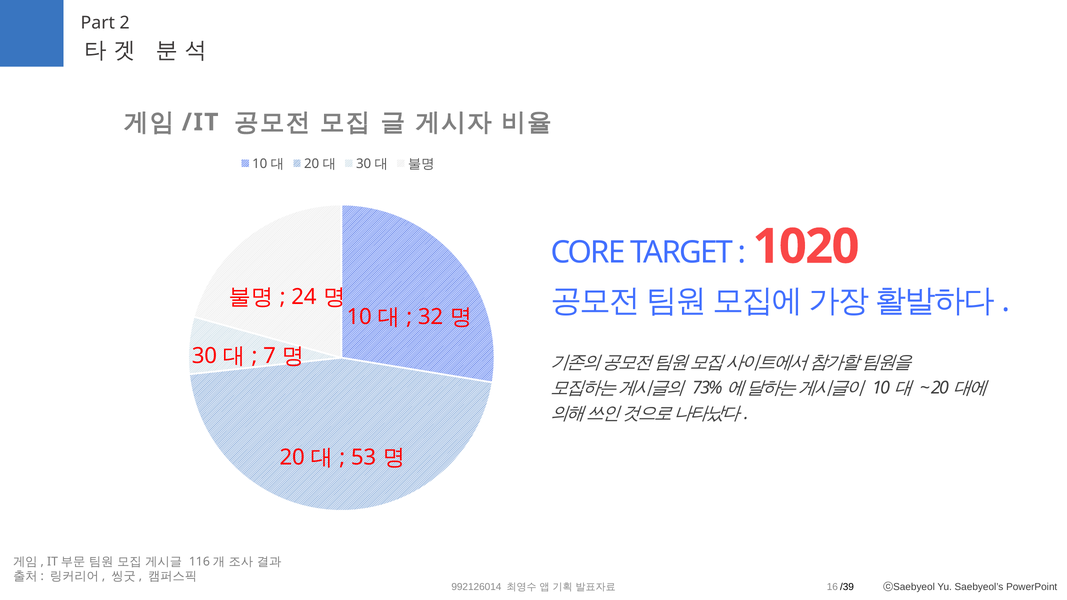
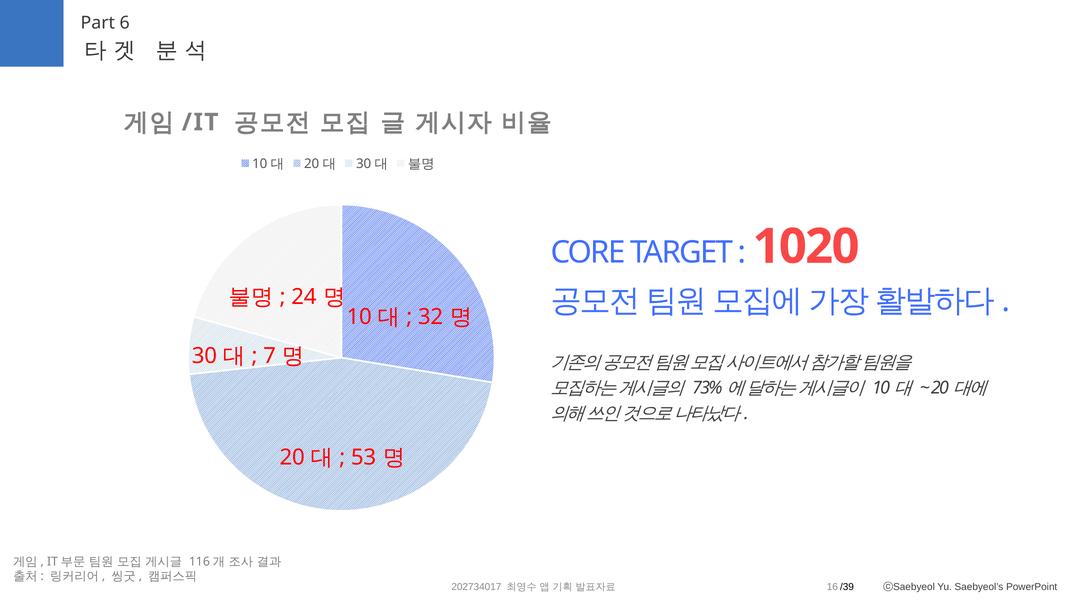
2: 2 -> 6 (125, 23)
992126014: 992126014 -> 202734017 (476, 587)
